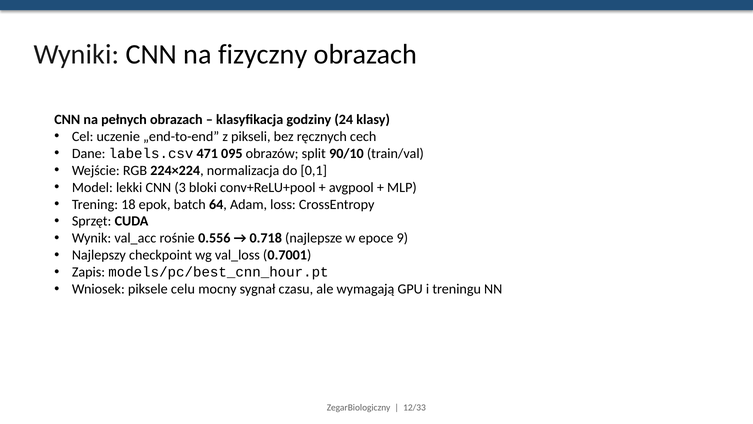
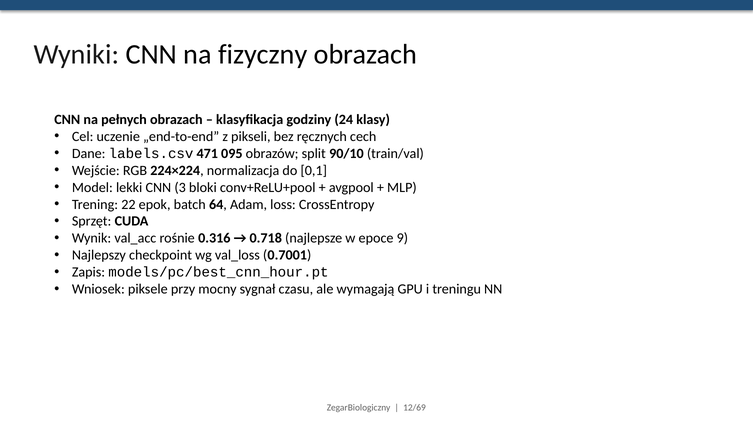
18: 18 -> 22 (128, 204)
0.556: 0.556 -> 0.316 (214, 238)
celu: celu -> przy (183, 289)
12/33: 12/33 -> 12/69 (414, 407)
